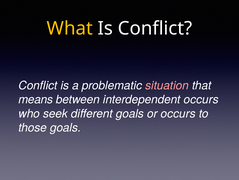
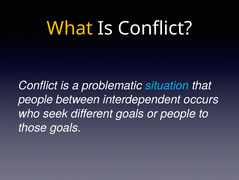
situation colour: pink -> light blue (167, 85)
means: means -> people (36, 99)
or occurs: occurs -> people (178, 113)
